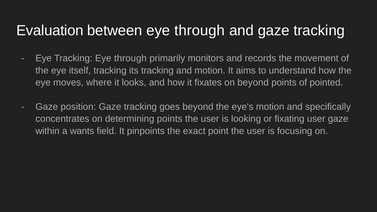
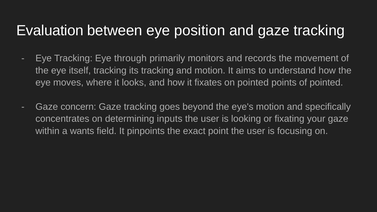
between eye through: through -> position (200, 31)
on beyond: beyond -> pointed (253, 83)
position: position -> concern (78, 107)
determining points: points -> inputs (170, 119)
fixating user: user -> your (316, 119)
